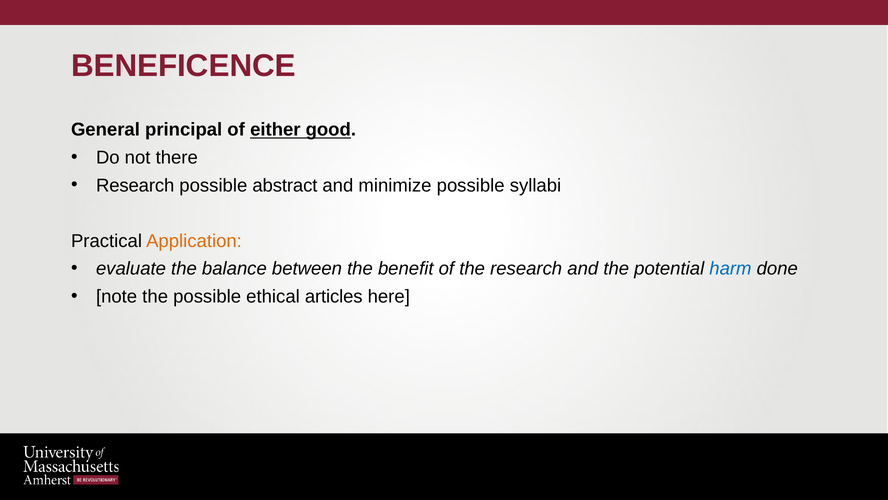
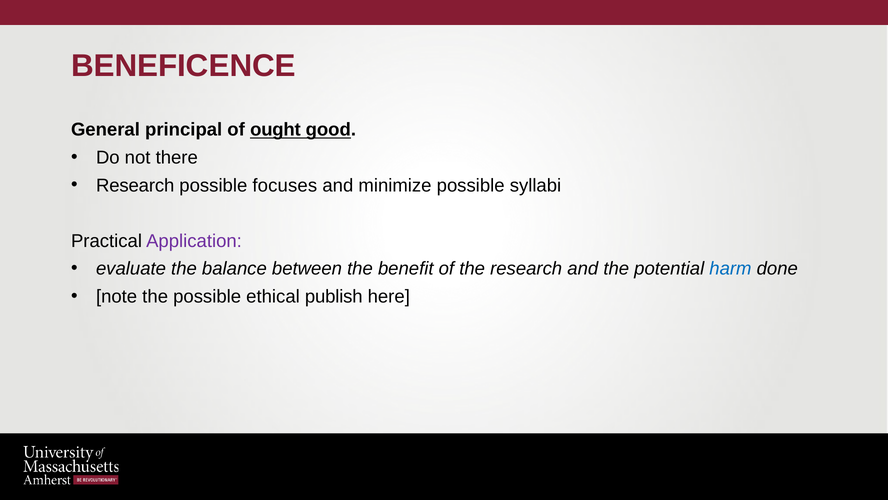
either: either -> ought (275, 130)
abstract: abstract -> focuses (285, 185)
Application colour: orange -> purple (194, 241)
articles: articles -> publish (334, 296)
